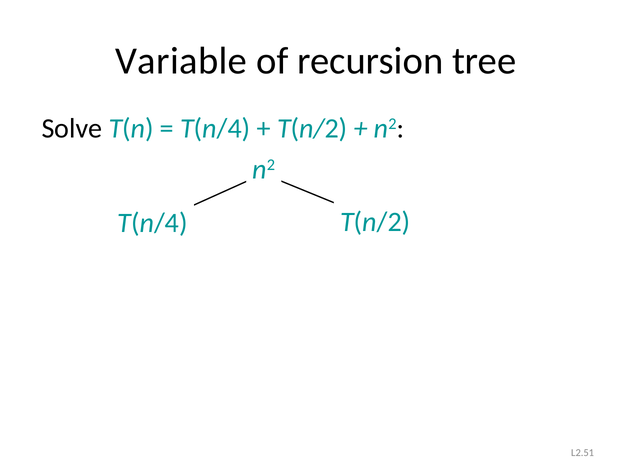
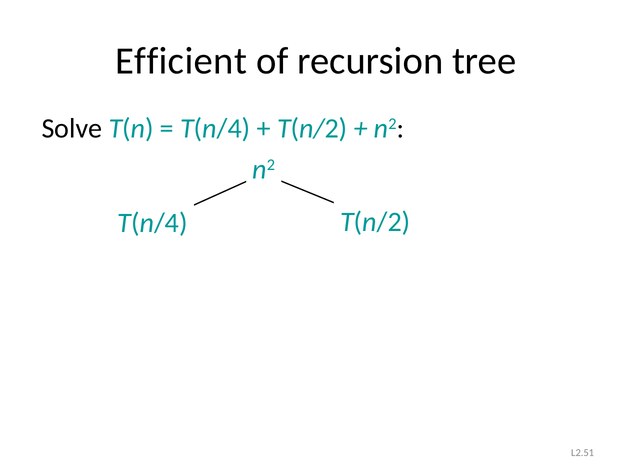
Variable: Variable -> Efficient (181, 61)
